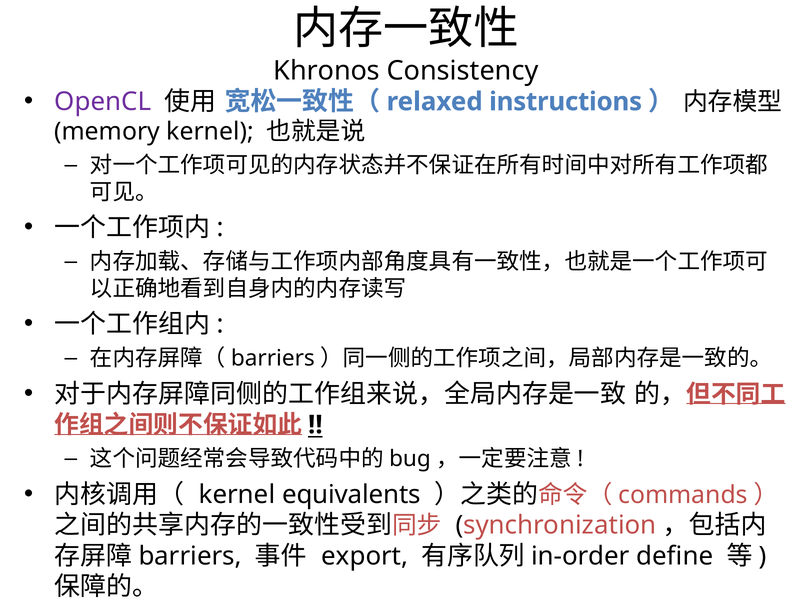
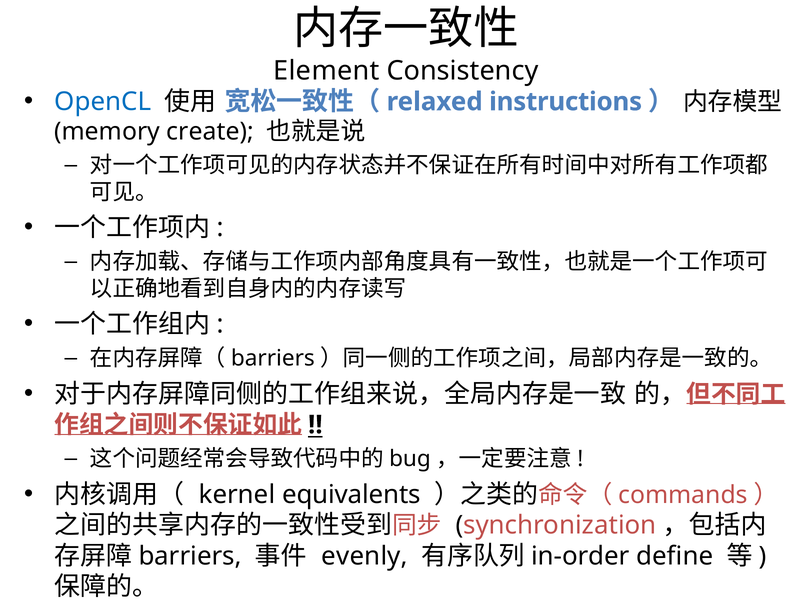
Khronos: Khronos -> Element (326, 71)
OpenCL colour: purple -> blue (103, 102)
memory kernel: kernel -> create (210, 132)
export: export -> evenly (365, 556)
